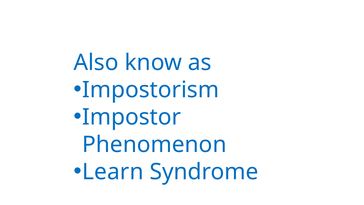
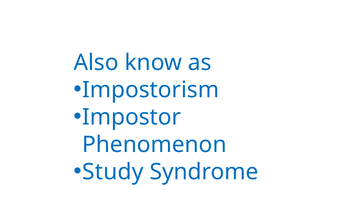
Learn: Learn -> Study (113, 172)
